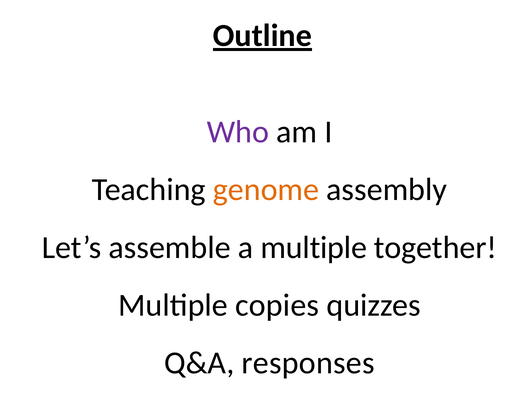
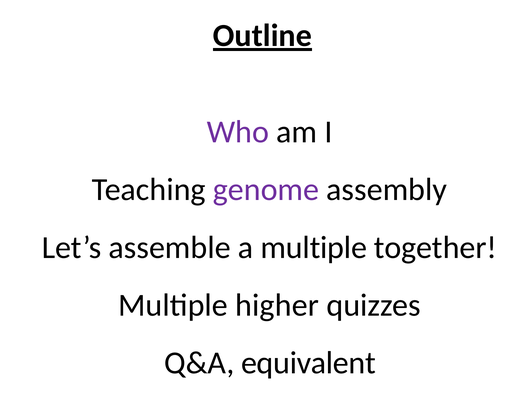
genome colour: orange -> purple (266, 190)
copies: copies -> higher (277, 305)
responses: responses -> equivalent (308, 363)
